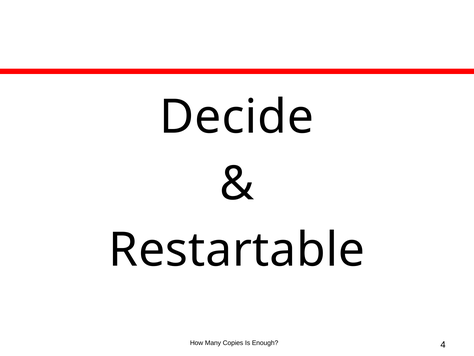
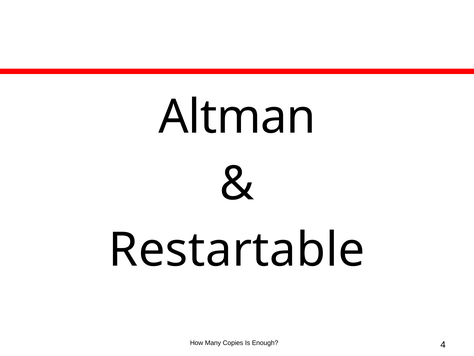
Decide: Decide -> Altman (237, 117)
